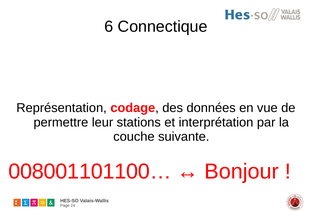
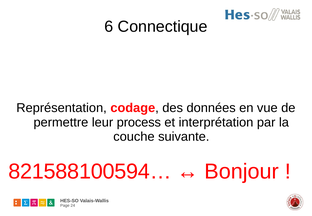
stations: stations -> process (139, 122)
008001101100…: 008001101100… -> 821588100594… (90, 172)
